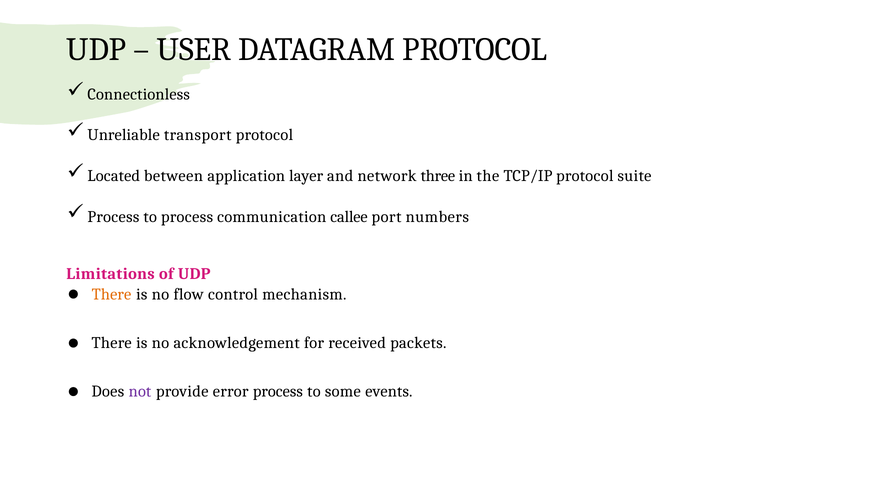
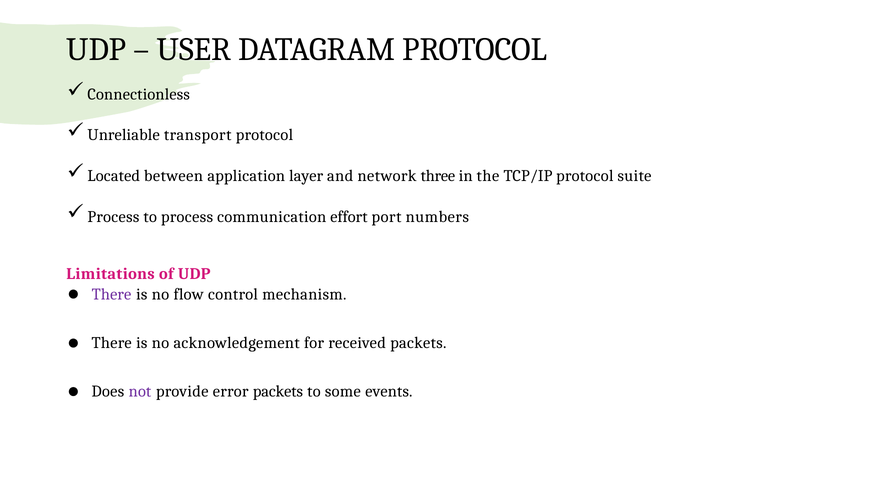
callee: callee -> effort (349, 217)
There colour: orange -> purple (112, 294)
error process: process -> packets (278, 391)
